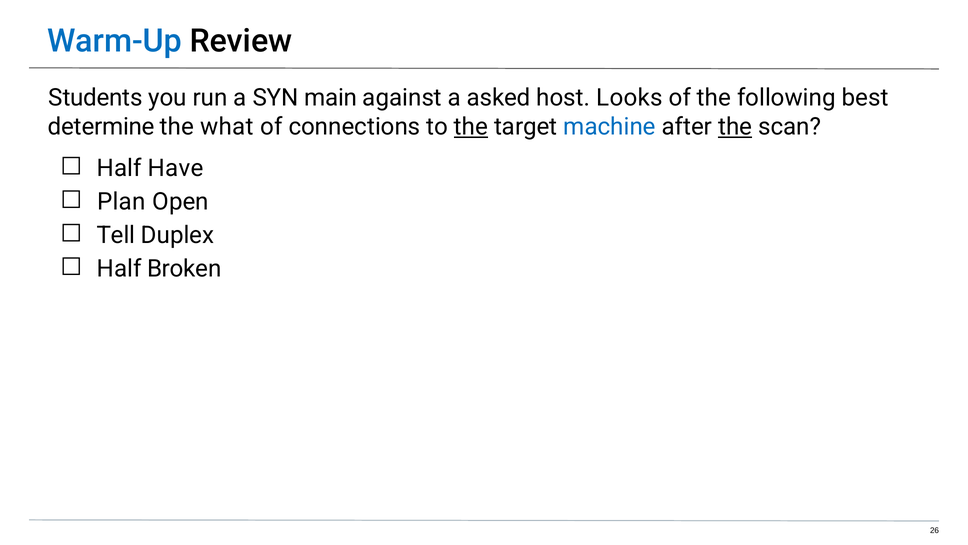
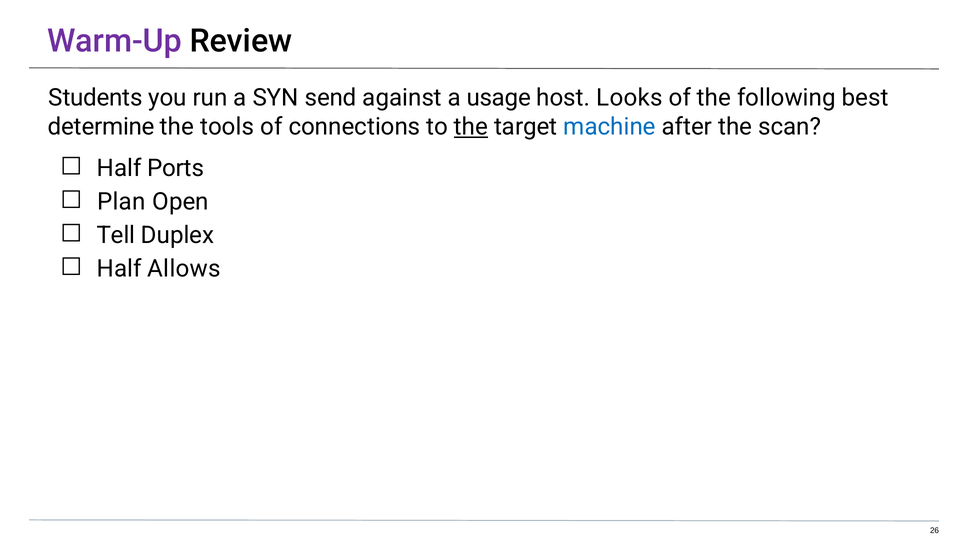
Warm-Up colour: blue -> purple (114, 41)
main: main -> send (331, 97)
asked: asked -> usage (499, 97)
what: what -> tools (227, 127)
the underline: present -> none (735, 127)
Have: Have -> Ports (176, 168)
Broken: Broken -> Allows (184, 268)
